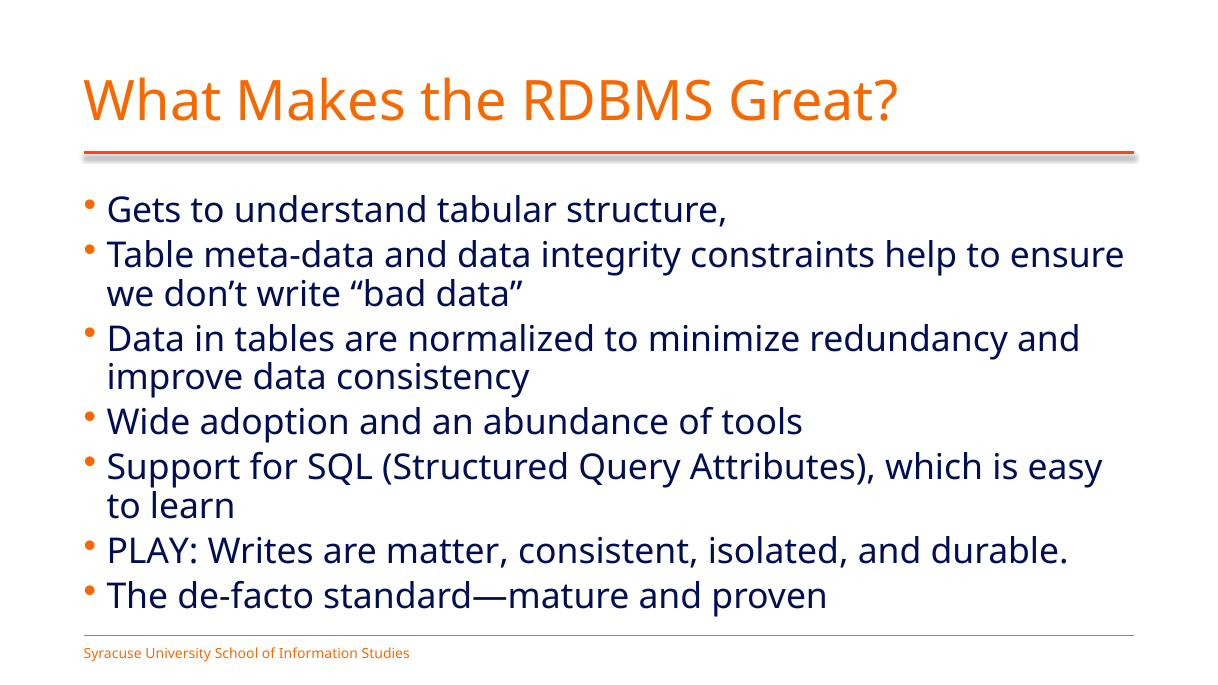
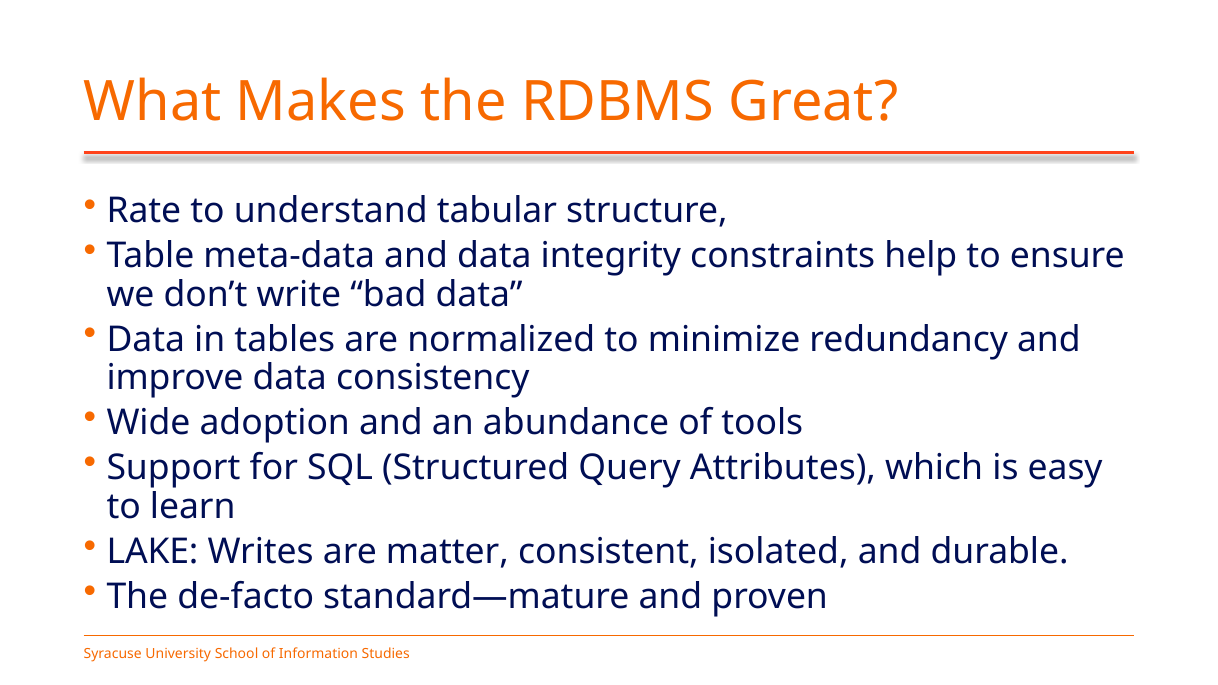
Gets: Gets -> Rate (144, 211)
PLAY: PLAY -> LAKE (153, 552)
